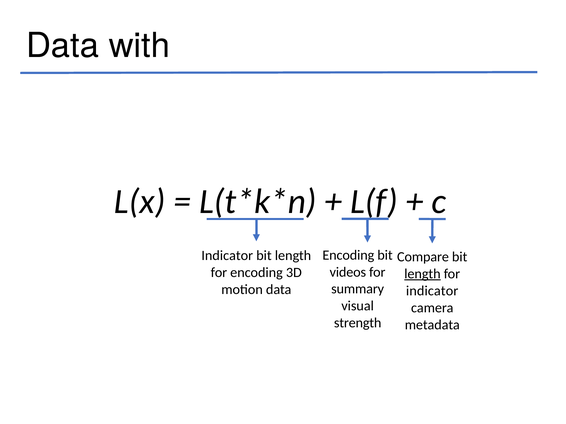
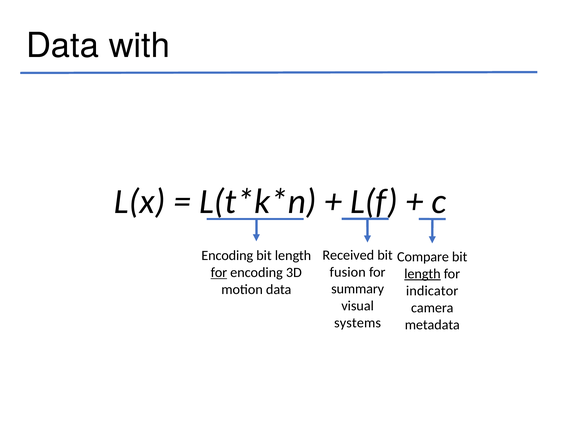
Encoding: Encoding -> Received (348, 255)
Indicator: Indicator -> Encoding (227, 256)
videos: videos -> fusion (348, 272)
for underline: none -> present (219, 273)
strength: strength -> systems (358, 323)
